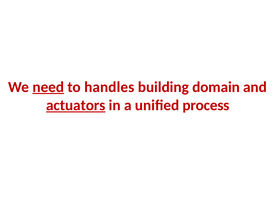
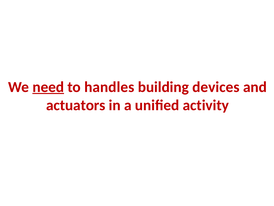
domain: domain -> devices (216, 87)
actuators underline: present -> none (76, 105)
process: process -> activity (206, 105)
